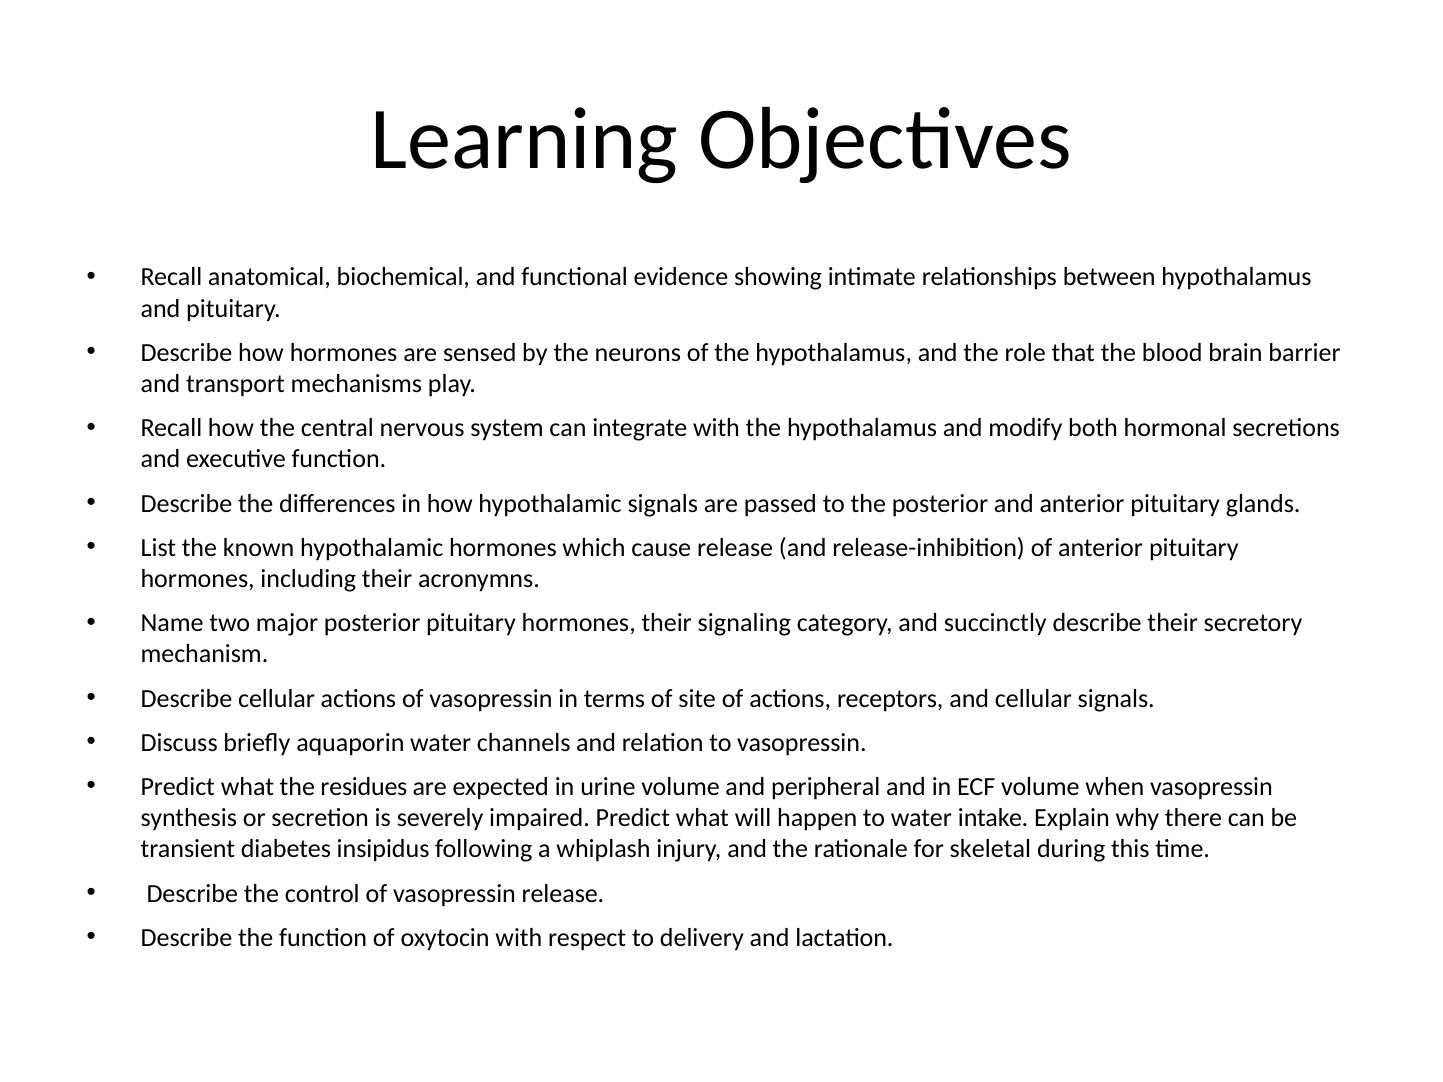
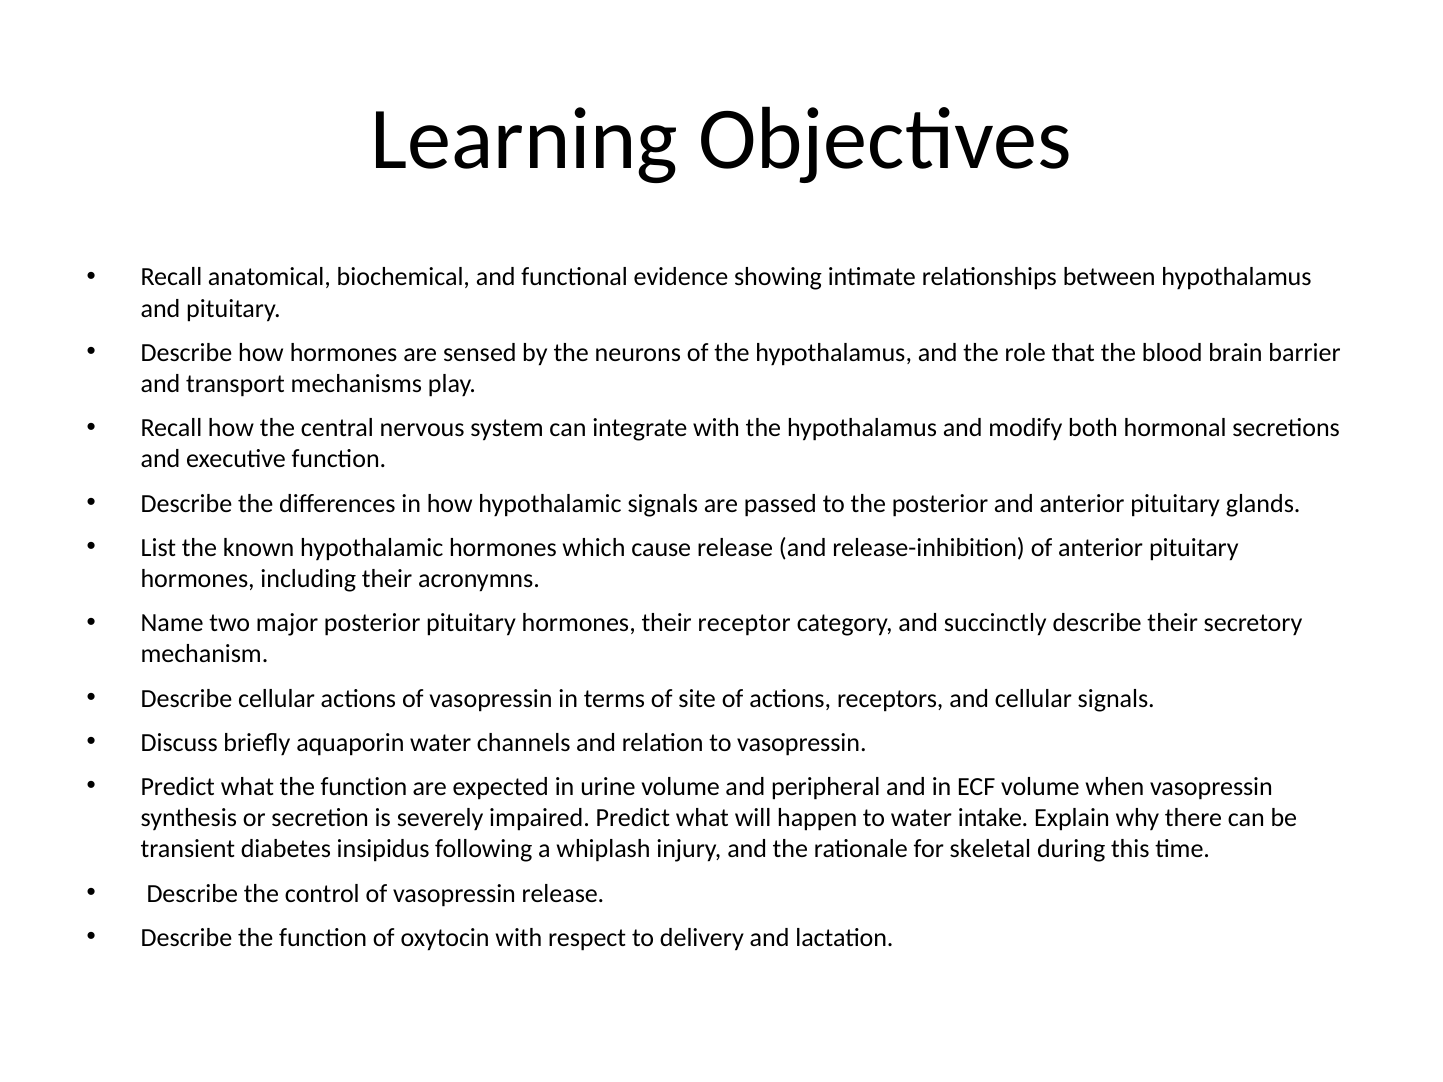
signaling: signaling -> receptor (744, 623)
what the residues: residues -> function (364, 787)
